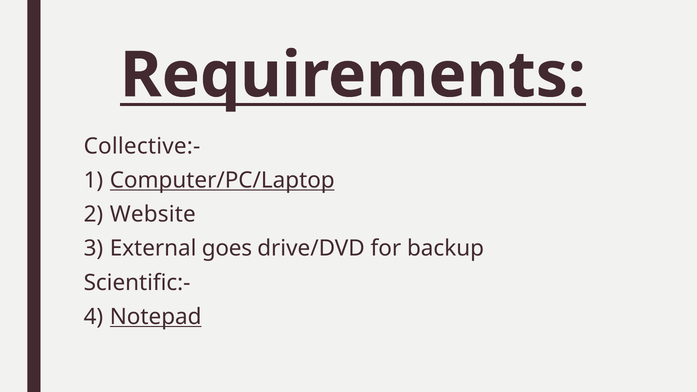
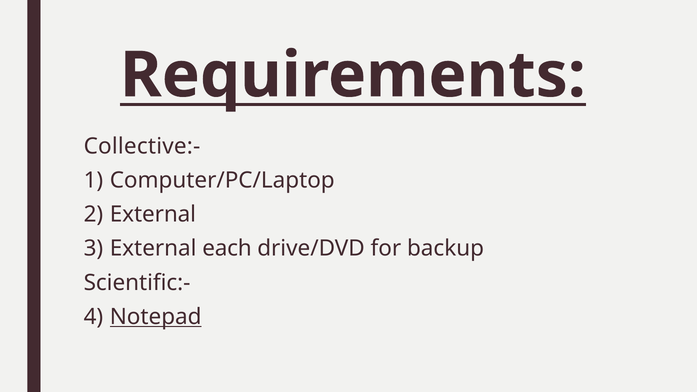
Computer/PC/Laptop underline: present -> none (222, 180)
Website: Website -> External (153, 214)
goes: goes -> each (227, 249)
